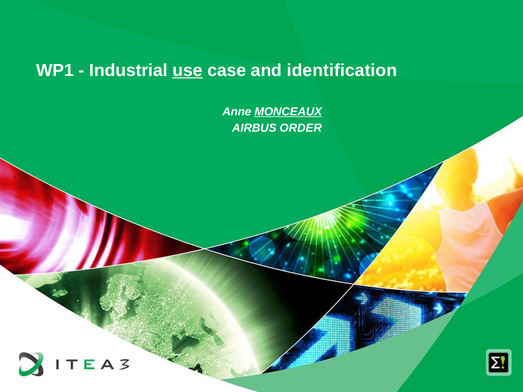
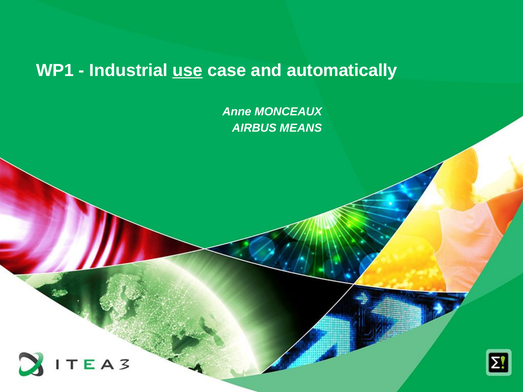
identification: identification -> automatically (342, 70)
MONCEAUX underline: present -> none (288, 112)
ORDER: ORDER -> MEANS (301, 128)
